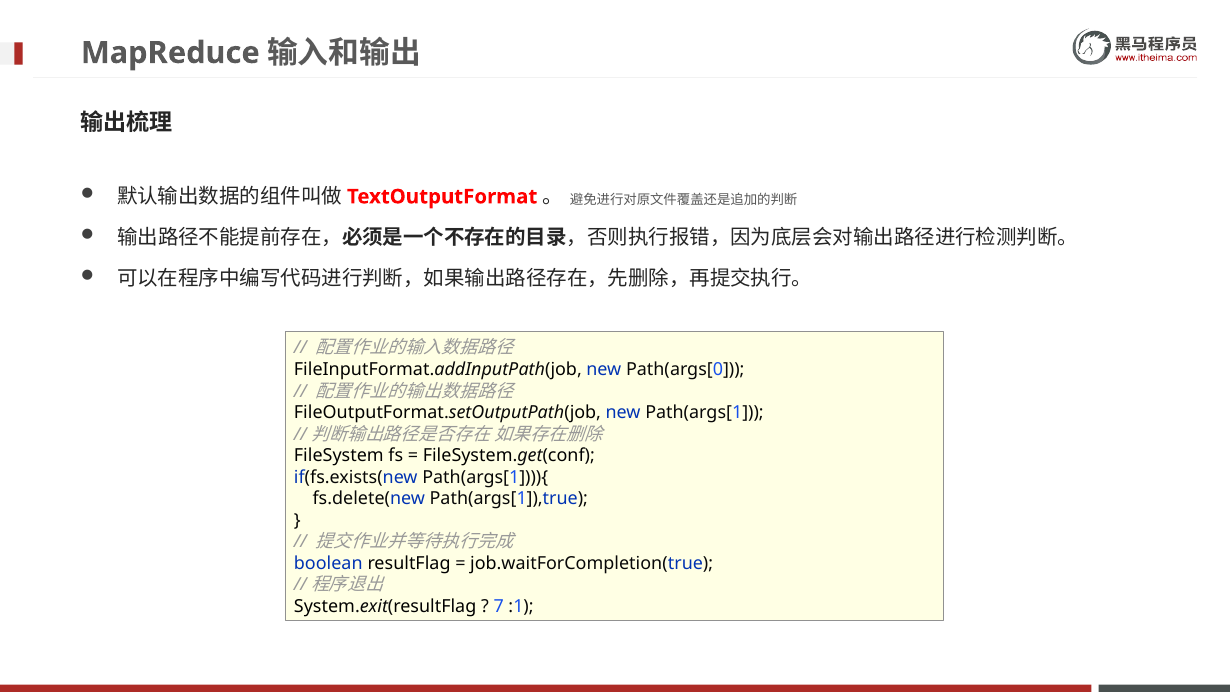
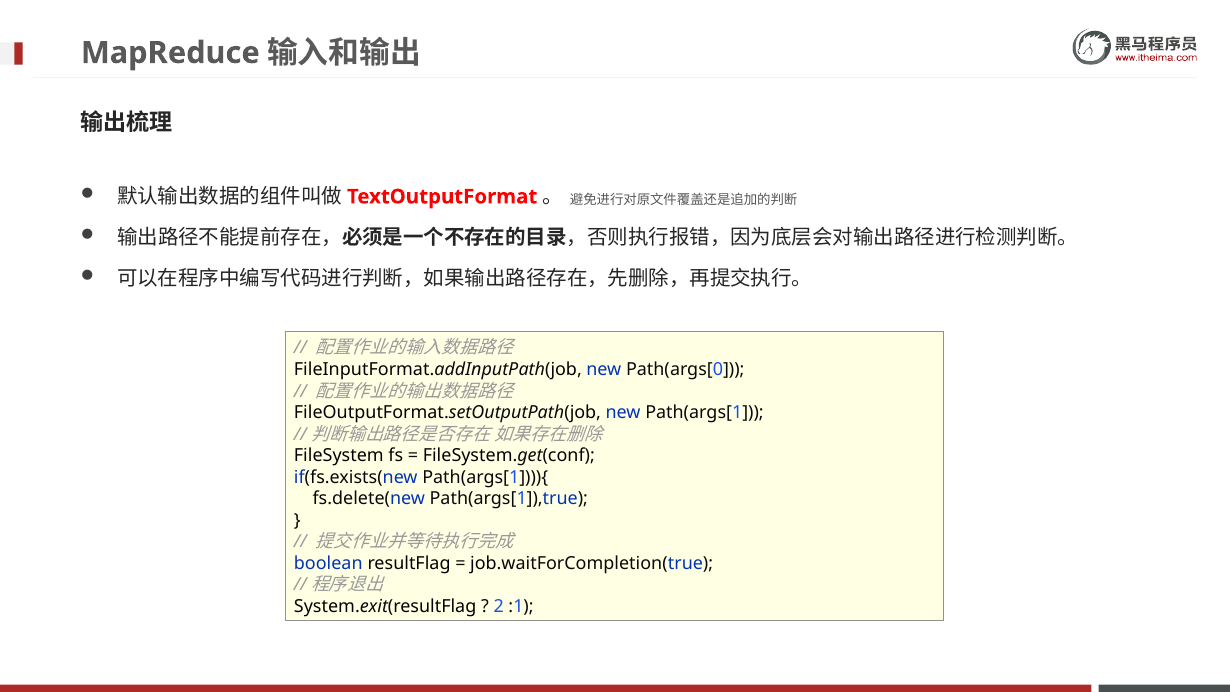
7: 7 -> 2 (499, 606)
